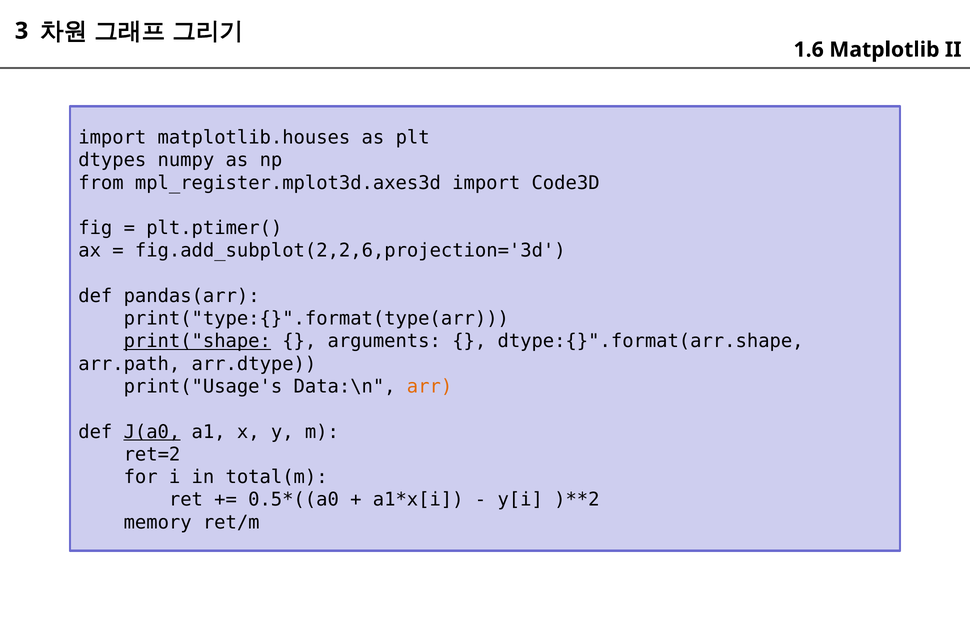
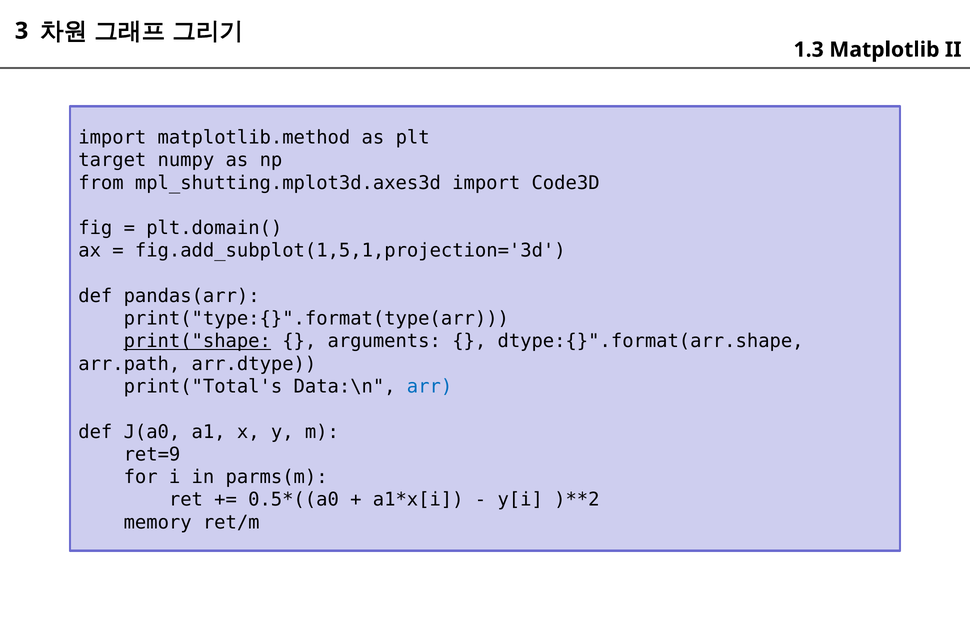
1.6: 1.6 -> 1.3 (809, 50)
matplotlib.houses: matplotlib.houses -> matplotlib.method (254, 138)
dtypes: dtypes -> target (112, 160)
mpl_register.mplot3d.axes3d: mpl_register.mplot3d.axes3d -> mpl_shutting.mplot3d.axes3d (288, 183)
plt.ptimer(: plt.ptimer( -> plt.domain( (214, 228)
fig.add_subplot(2,2,6,projection='3d: fig.add_subplot(2,2,6,projection='3d -> fig.add_subplot(1,5,1,projection='3d (350, 251)
print("Usage's: print("Usage's -> print("Total's (203, 387)
arr colour: orange -> blue (430, 387)
J(a0 underline: present -> none (152, 432)
ret=2: ret=2 -> ret=9 (152, 455)
total(m: total(m -> parms(m (277, 477)
